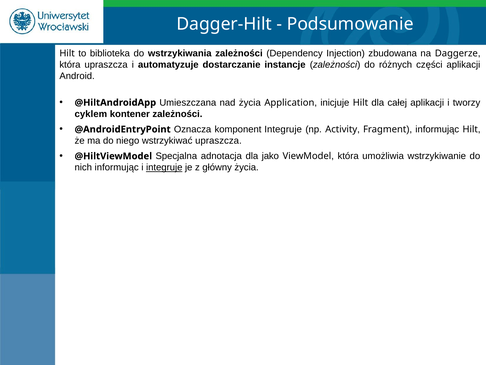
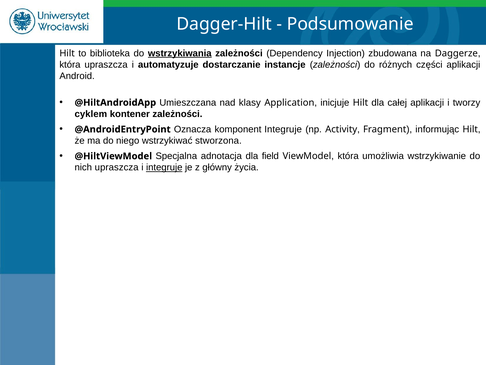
wstrzykiwania underline: none -> present (180, 53)
nad życia: życia -> klasy (250, 102)
wstrzykiwać upraszcza: upraszcza -> stworzona (218, 141)
jako: jako -> field (270, 156)
nich informując: informując -> upraszcza (117, 167)
